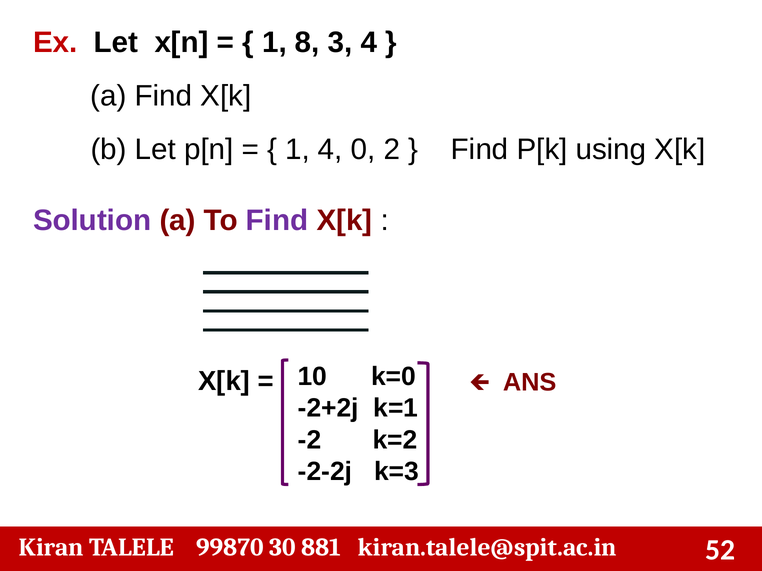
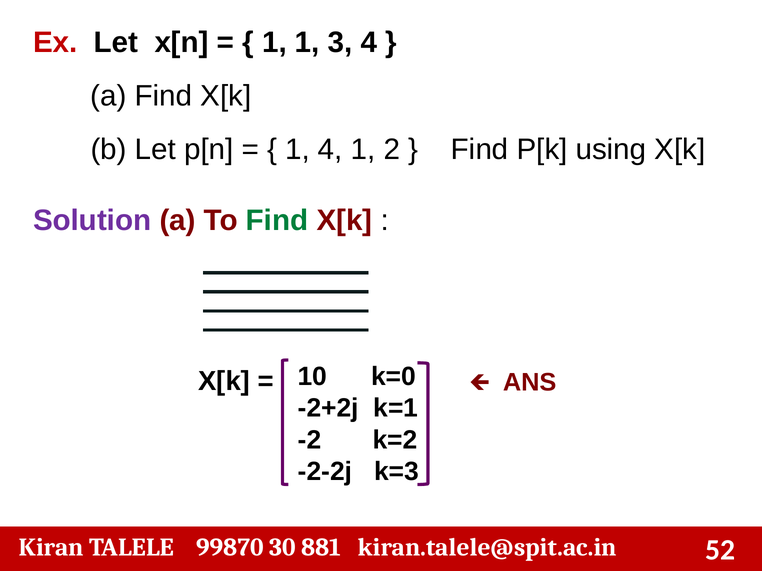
1 8: 8 -> 1 (307, 43)
4 0: 0 -> 1 (363, 149)
Find colour: purple -> green (277, 221)
